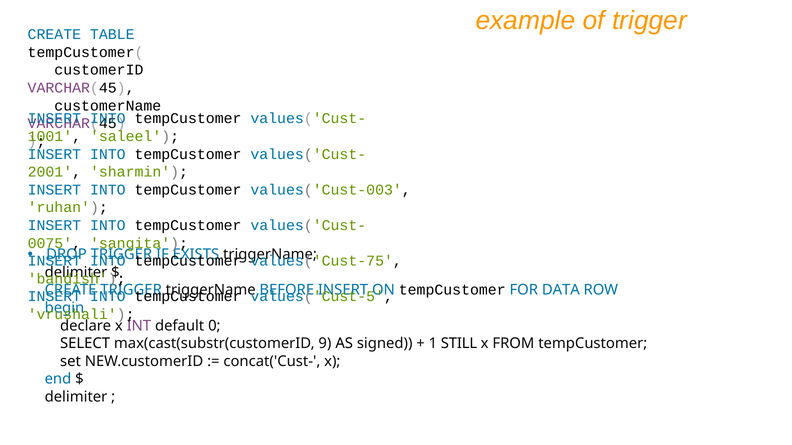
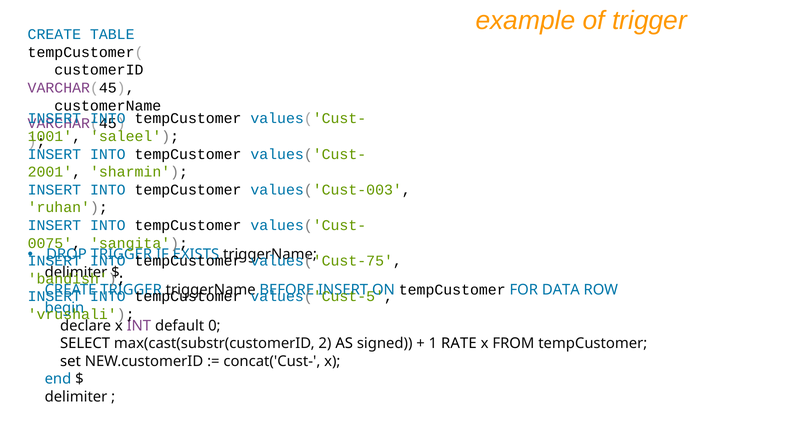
9: 9 -> 2 (325, 344)
STILL: STILL -> RATE (459, 344)
